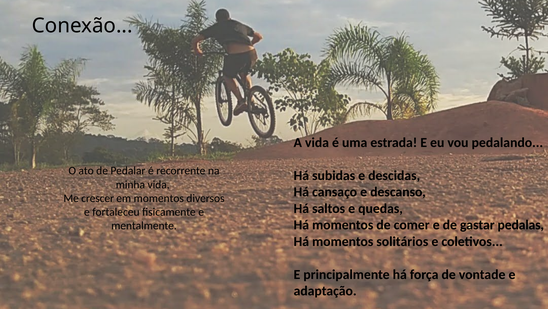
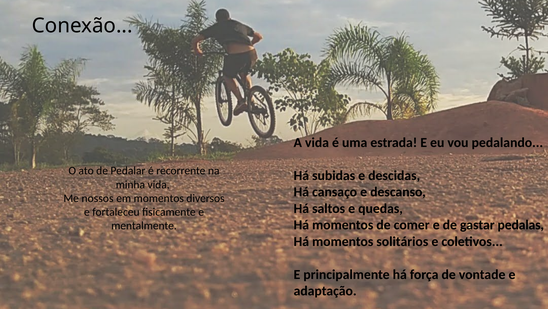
crescer: crescer -> nossos (98, 198)
